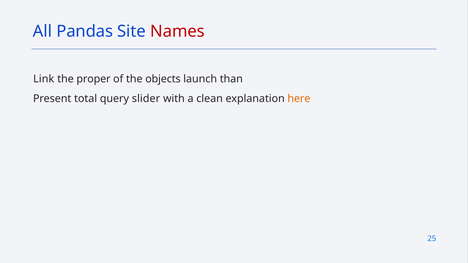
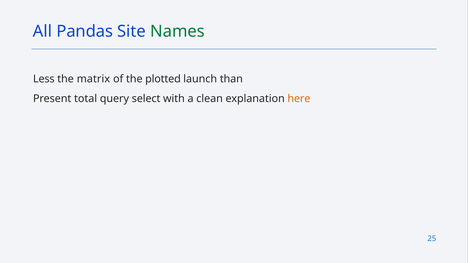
Names colour: red -> green (178, 31)
Link: Link -> Less (44, 79)
proper: proper -> matrix (93, 79)
objects: objects -> plotted (163, 79)
slider: slider -> select (146, 99)
